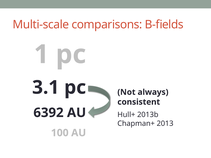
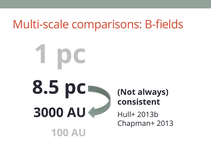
3.1: 3.1 -> 8.5 (46, 88)
6392: 6392 -> 3000 (48, 113)
